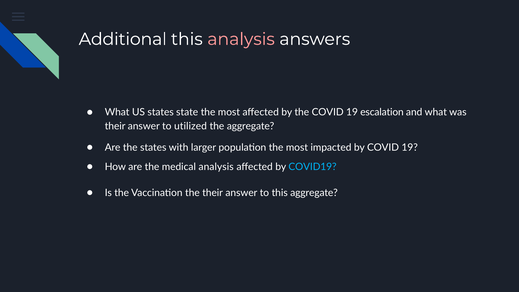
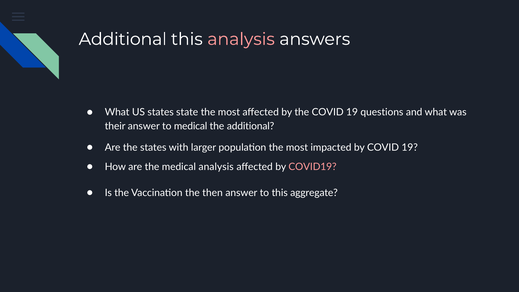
escalation: escalation -> questions (382, 112)
to utilized: utilized -> medical (191, 126)
the aggregate: aggregate -> additional (251, 126)
COVID19 colour: light blue -> pink (312, 167)
the their: their -> then (213, 193)
